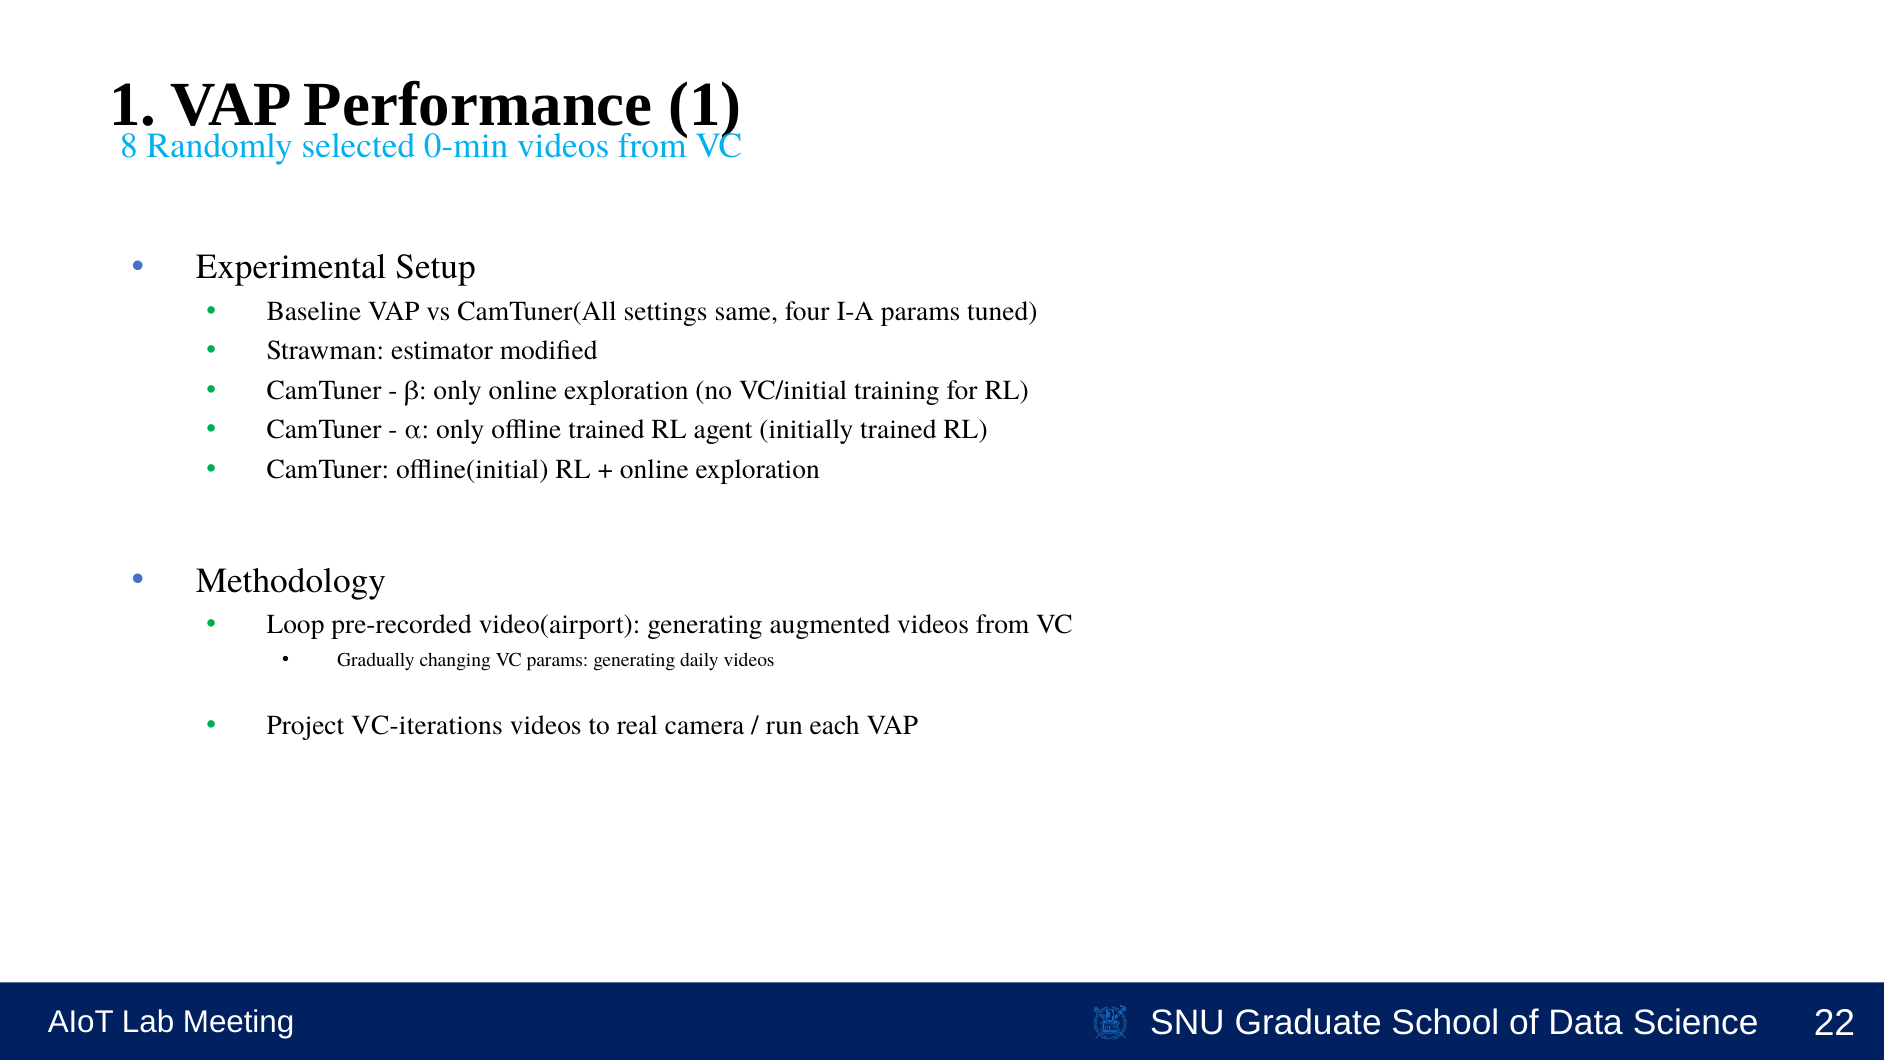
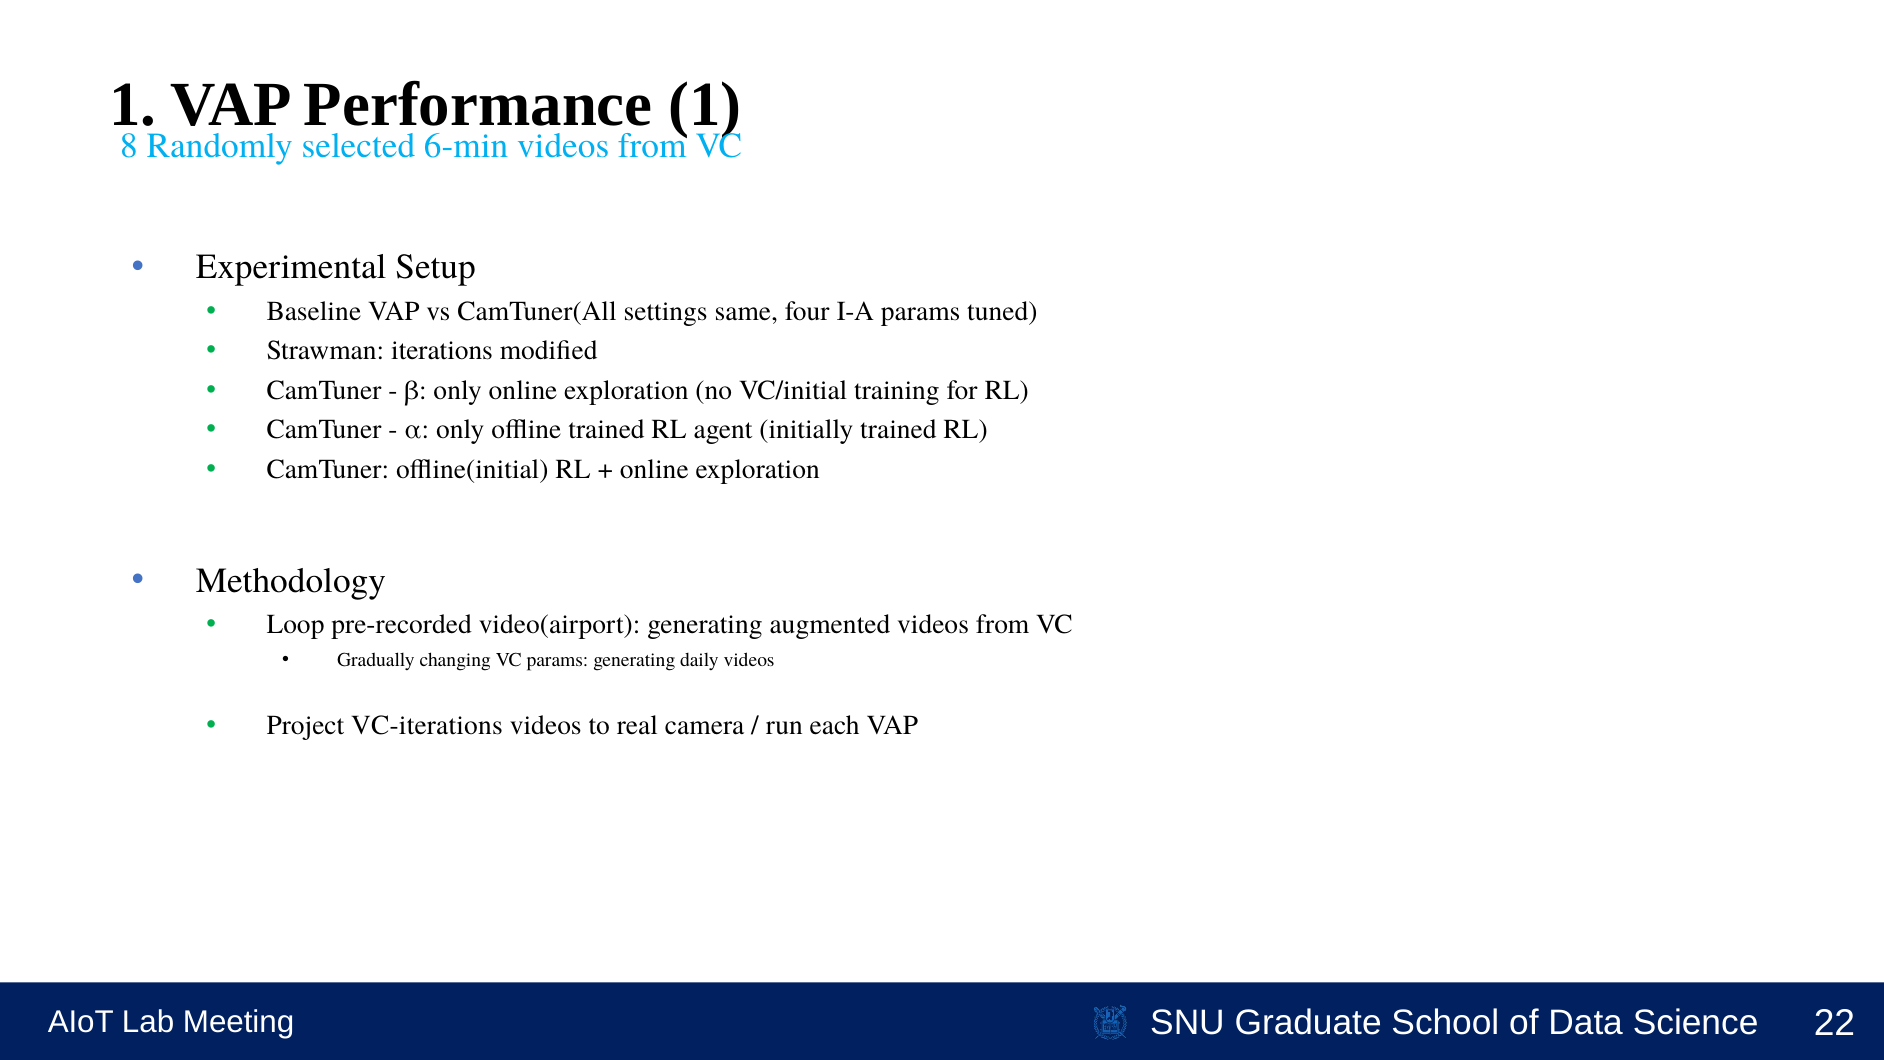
0-min: 0-min -> 6-min (466, 146)
estimator: estimator -> iterations (442, 351)
